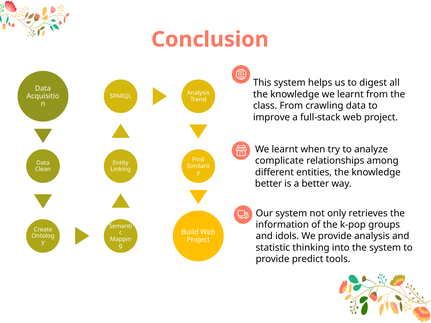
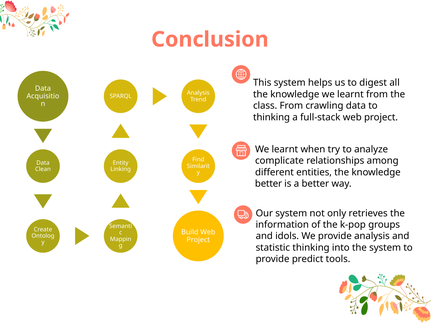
improve: improve -> thinking (272, 117)
